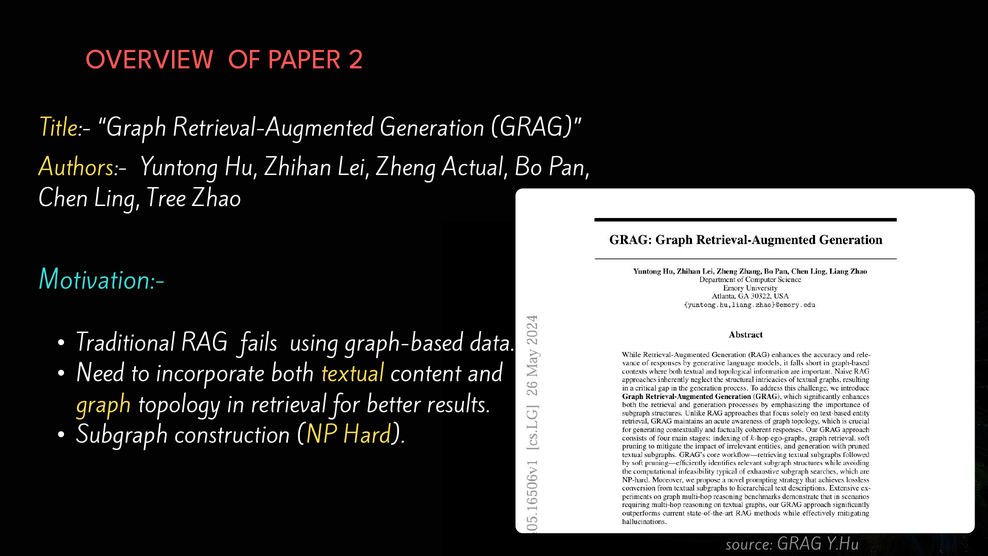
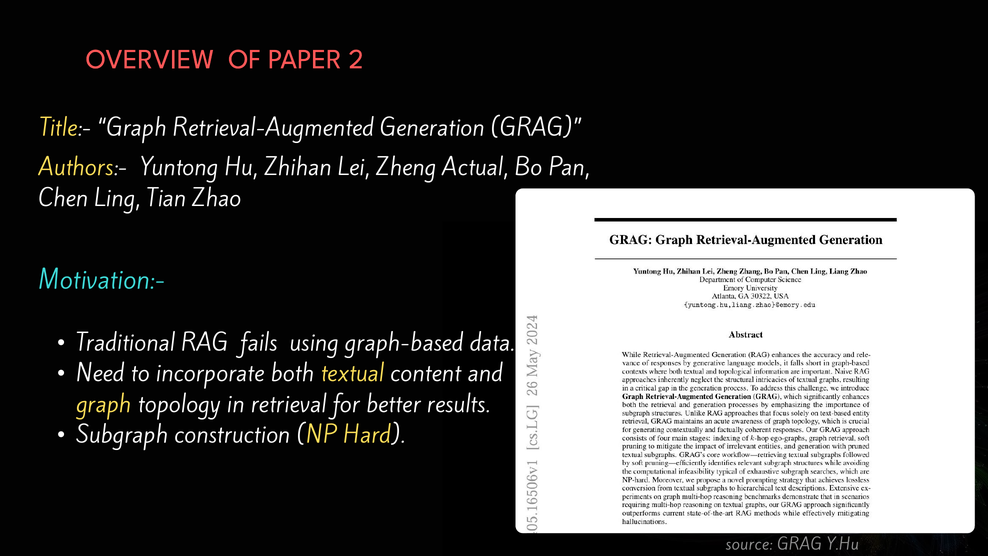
Tree: Tree -> Tian (166, 199)
